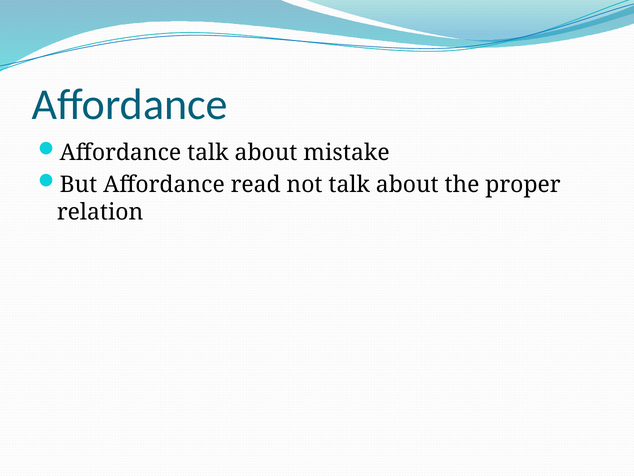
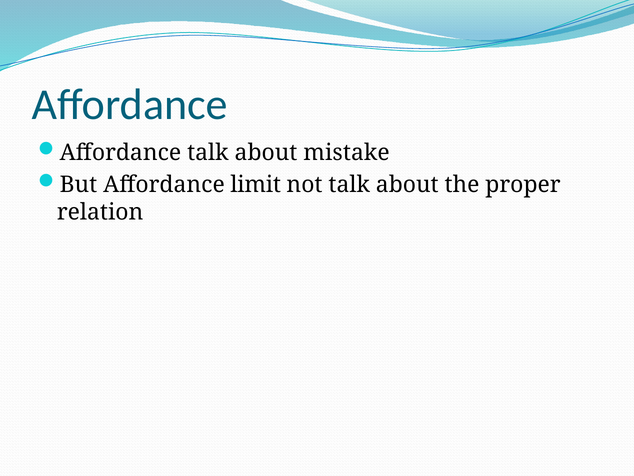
read: read -> limit (256, 185)
